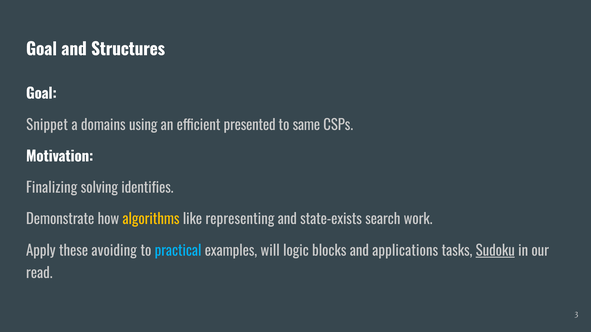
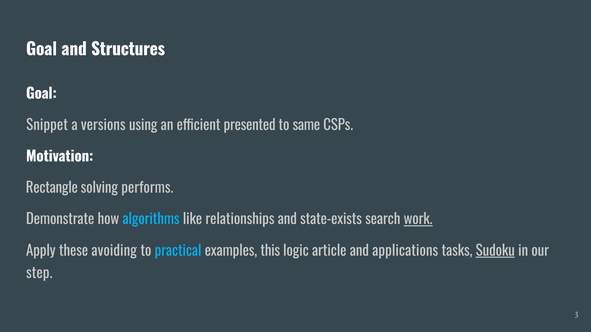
domains: domains -> versions (103, 125)
Finalizing: Finalizing -> Rectangle (52, 188)
identifies: identifies -> performs (147, 188)
algorithms colour: yellow -> light blue (151, 220)
representing: representing -> relationships (240, 220)
work underline: none -> present (418, 220)
will: will -> this (270, 251)
blocks: blocks -> article (329, 251)
read: read -> step (39, 274)
